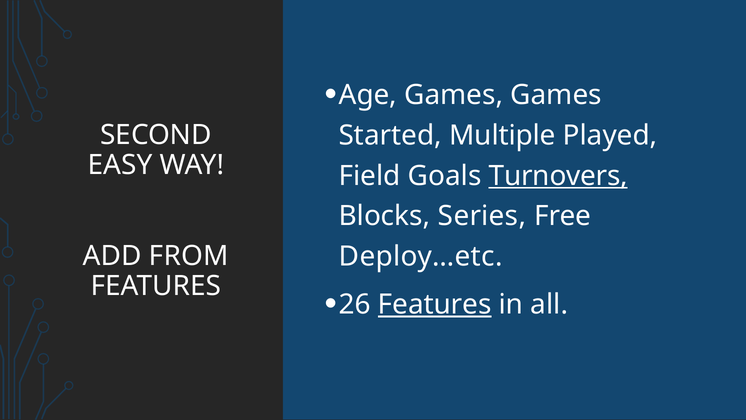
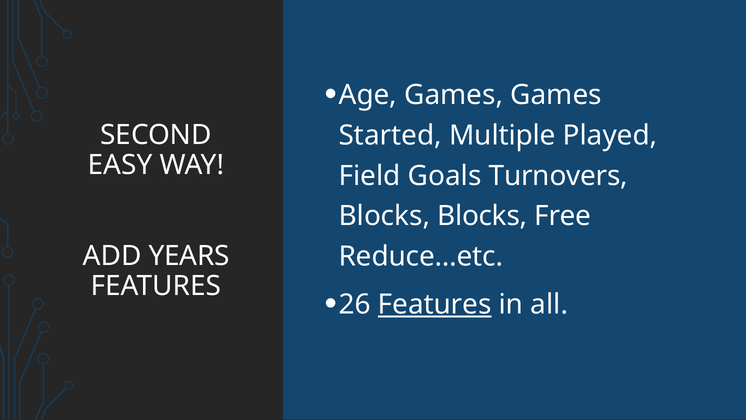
Turnovers underline: present -> none (558, 176)
Blocks Series: Series -> Blocks (482, 216)
FROM: FROM -> YEARS (189, 256)
Deploy…etc: Deploy…etc -> Reduce…etc (421, 256)
